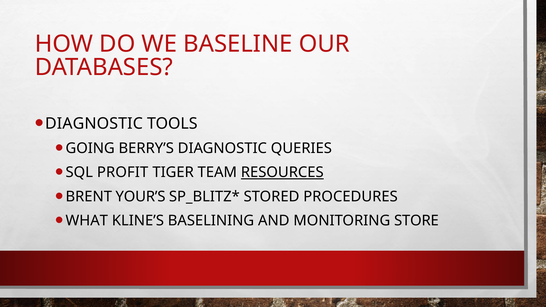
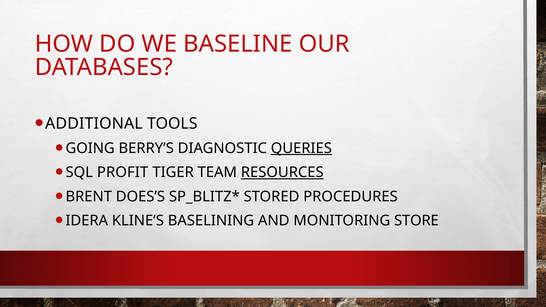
DIAGNOSTIC: DIAGNOSTIC -> ADDITIONAL (94, 124)
QUERIES underline: none -> present (301, 148)
YOUR’S: YOUR’S -> DOES’S (140, 197)
WHAT: WHAT -> IDERA (87, 221)
